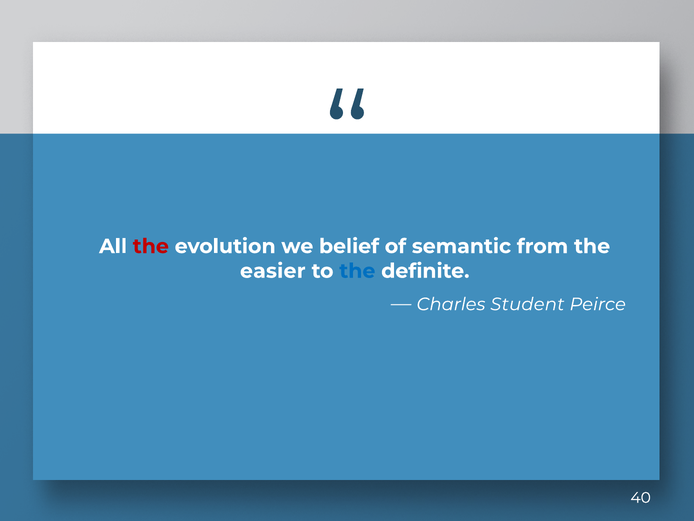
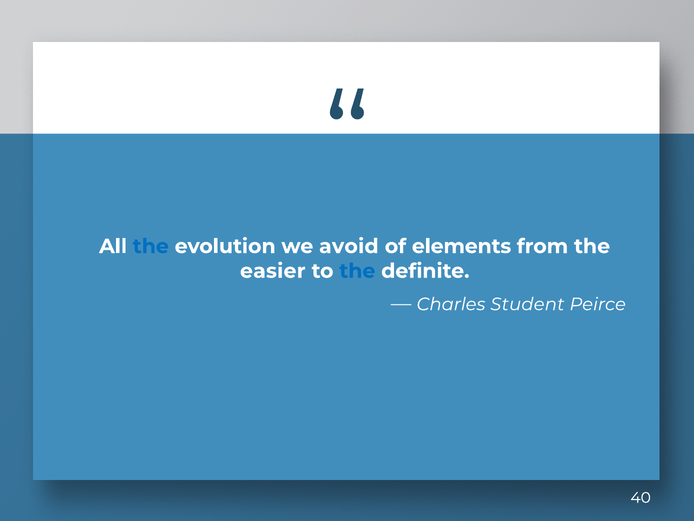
the colour: red -> blue (151, 246)
belief: belief -> avoid (349, 246)
semantic: semantic -> elements (462, 246)
